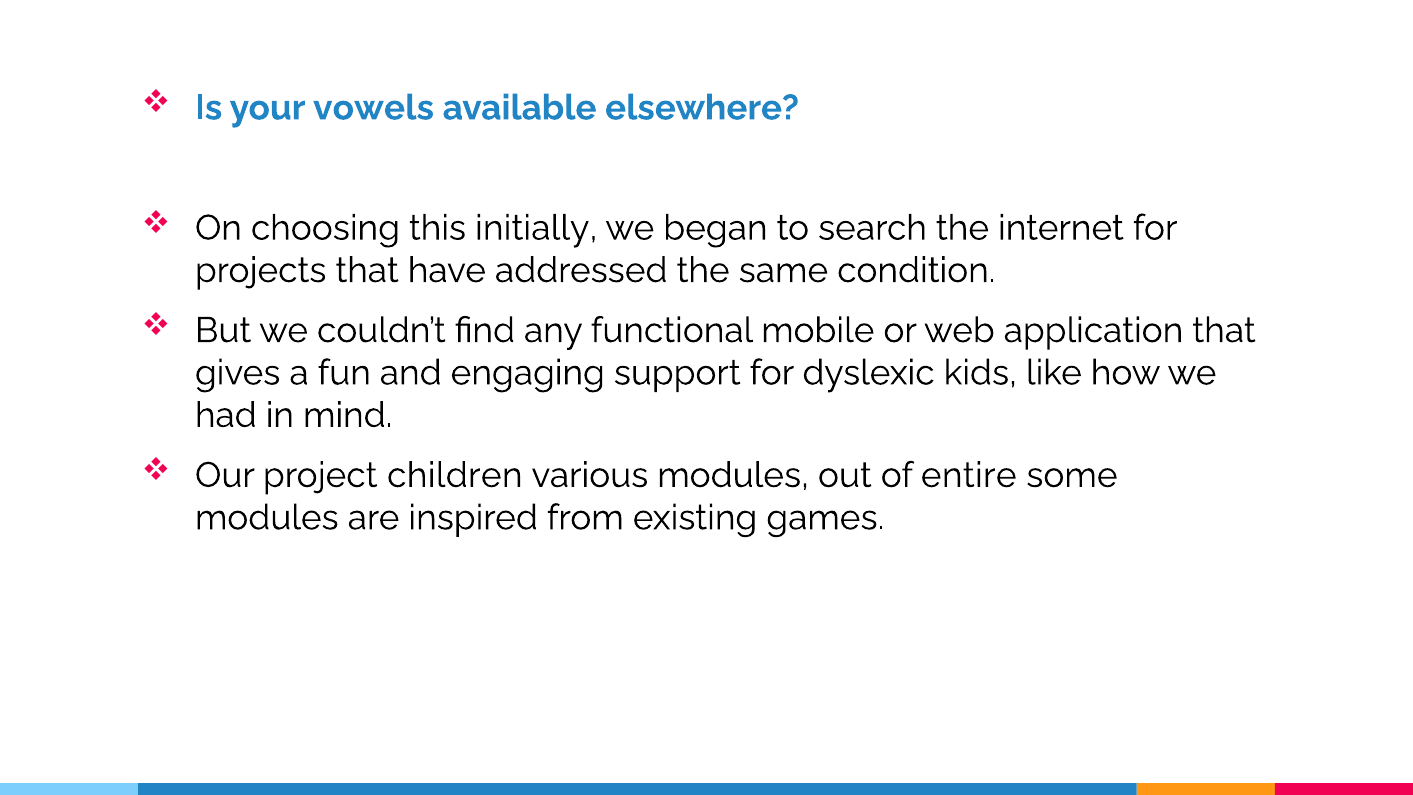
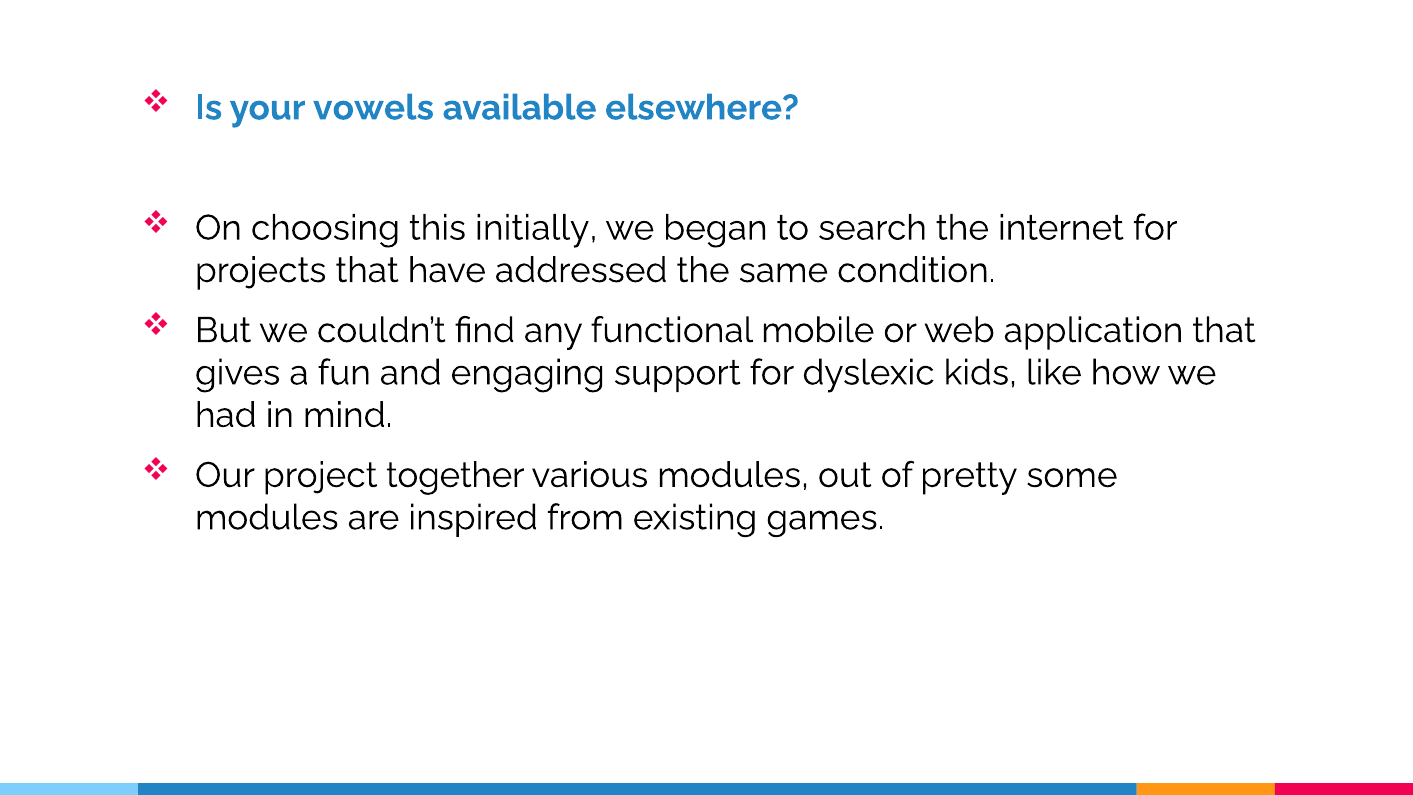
children: children -> together (455, 475)
entire: entire -> pretty (969, 475)
